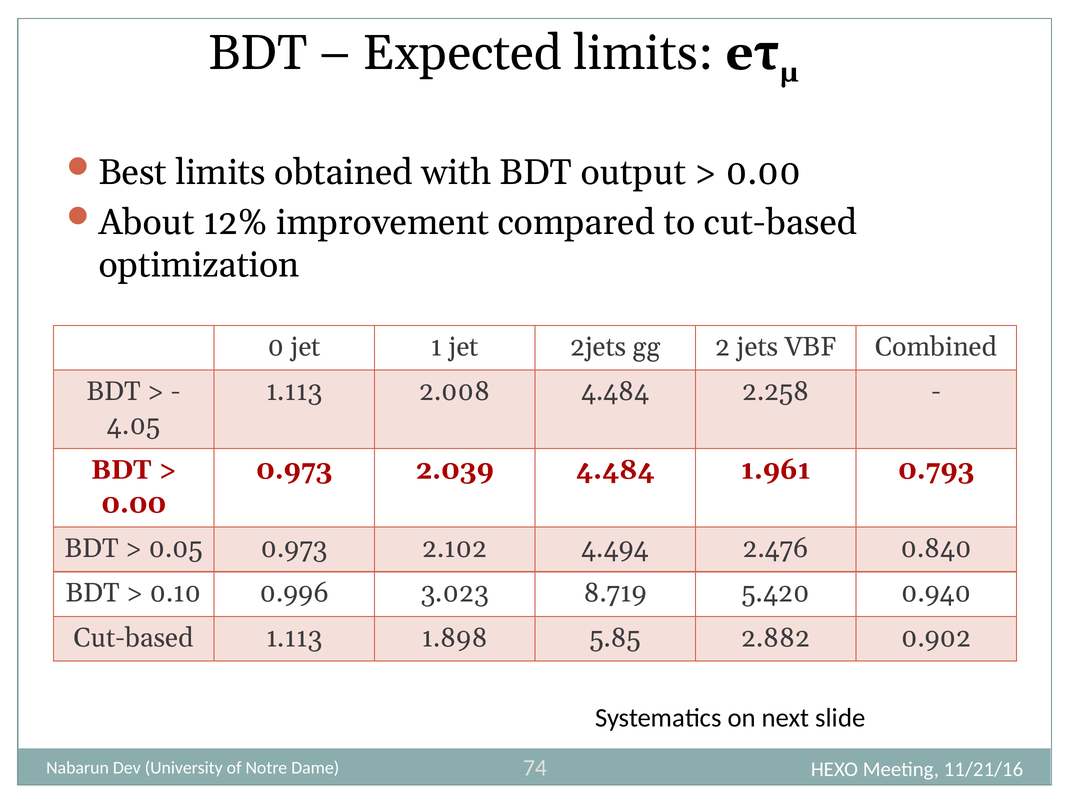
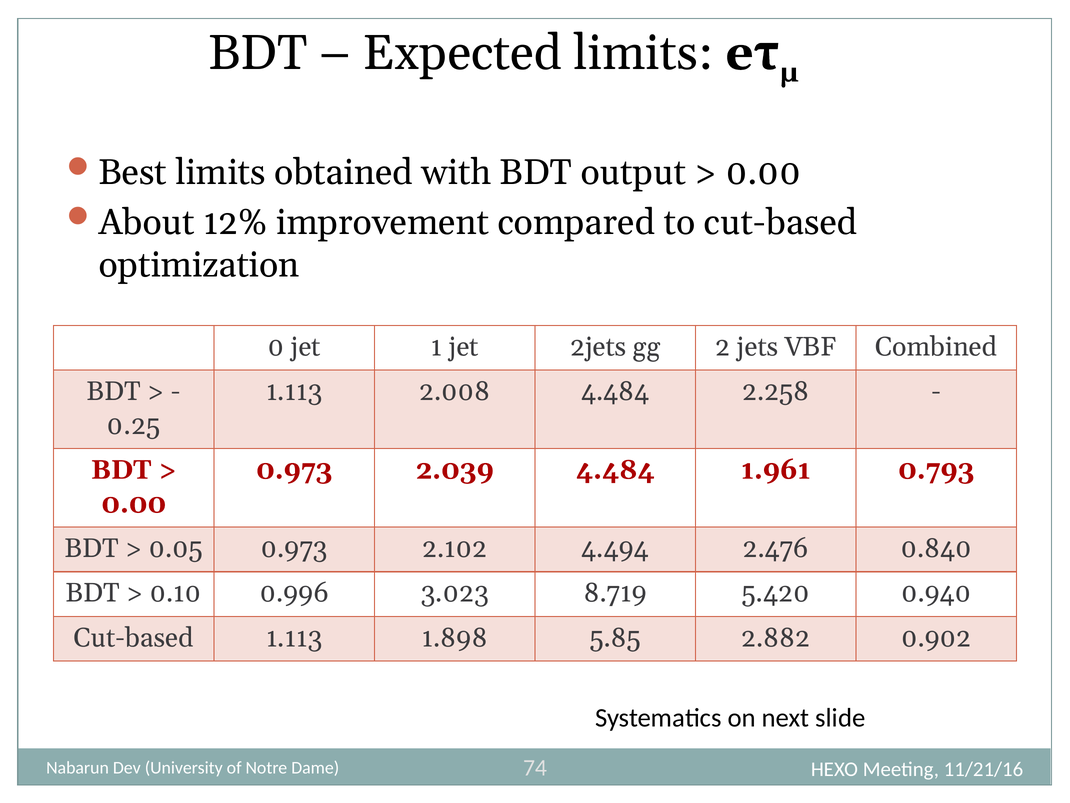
4.05: 4.05 -> 0.25 (134, 425)
